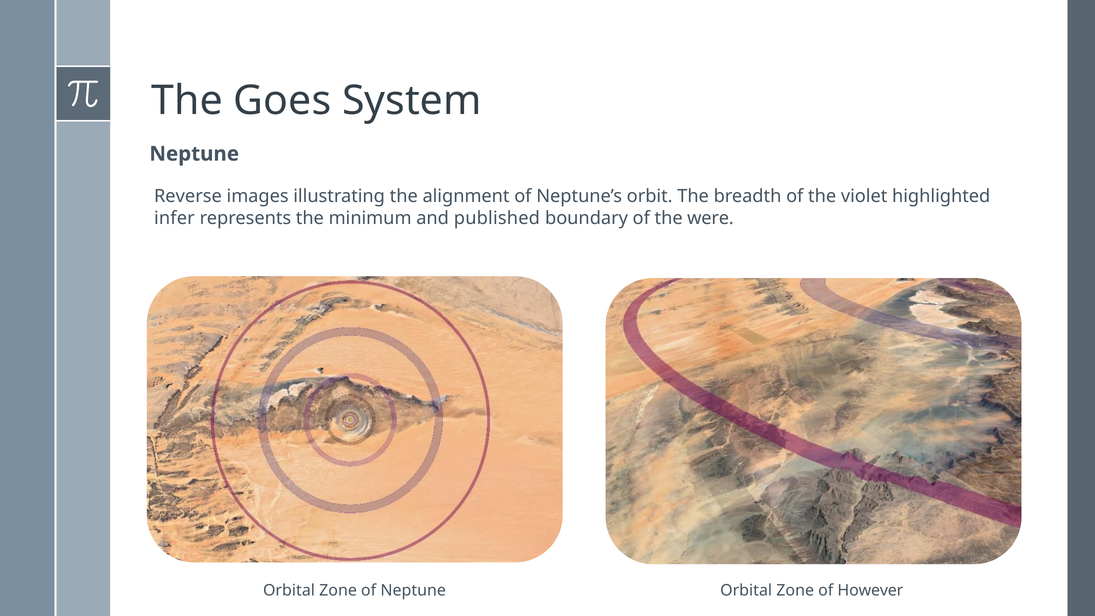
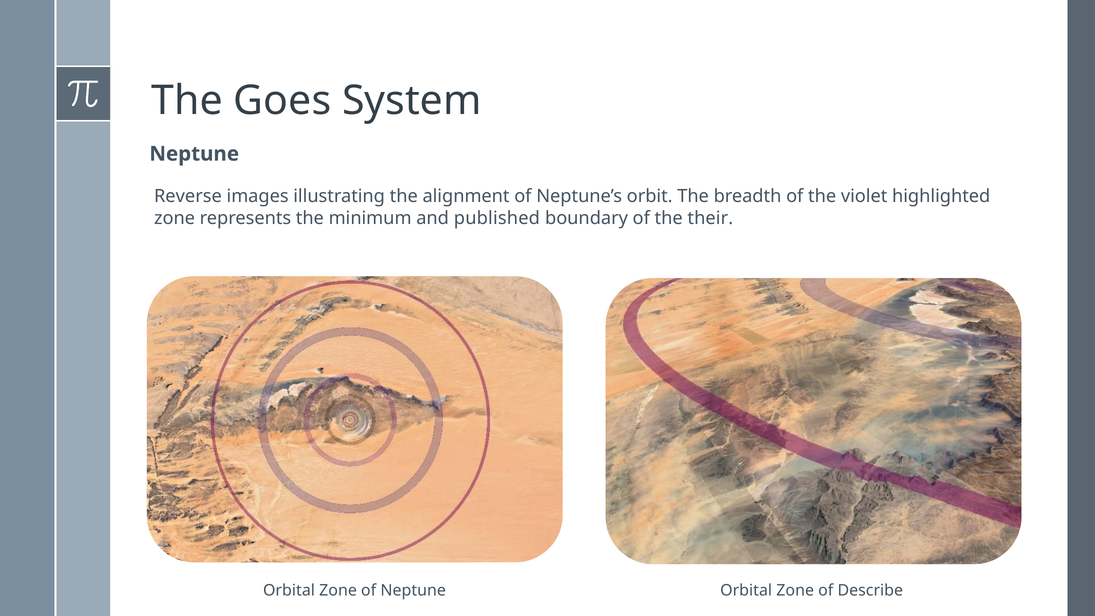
infer: infer -> zone (175, 218)
were: were -> their (710, 218)
However: However -> Describe (870, 591)
